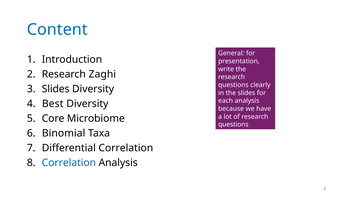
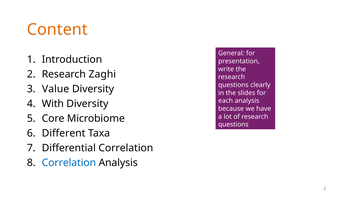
Content colour: blue -> orange (57, 30)
Slides: Slides -> Value (56, 89)
Best: Best -> With (53, 104)
Binomial: Binomial -> Different (64, 134)
